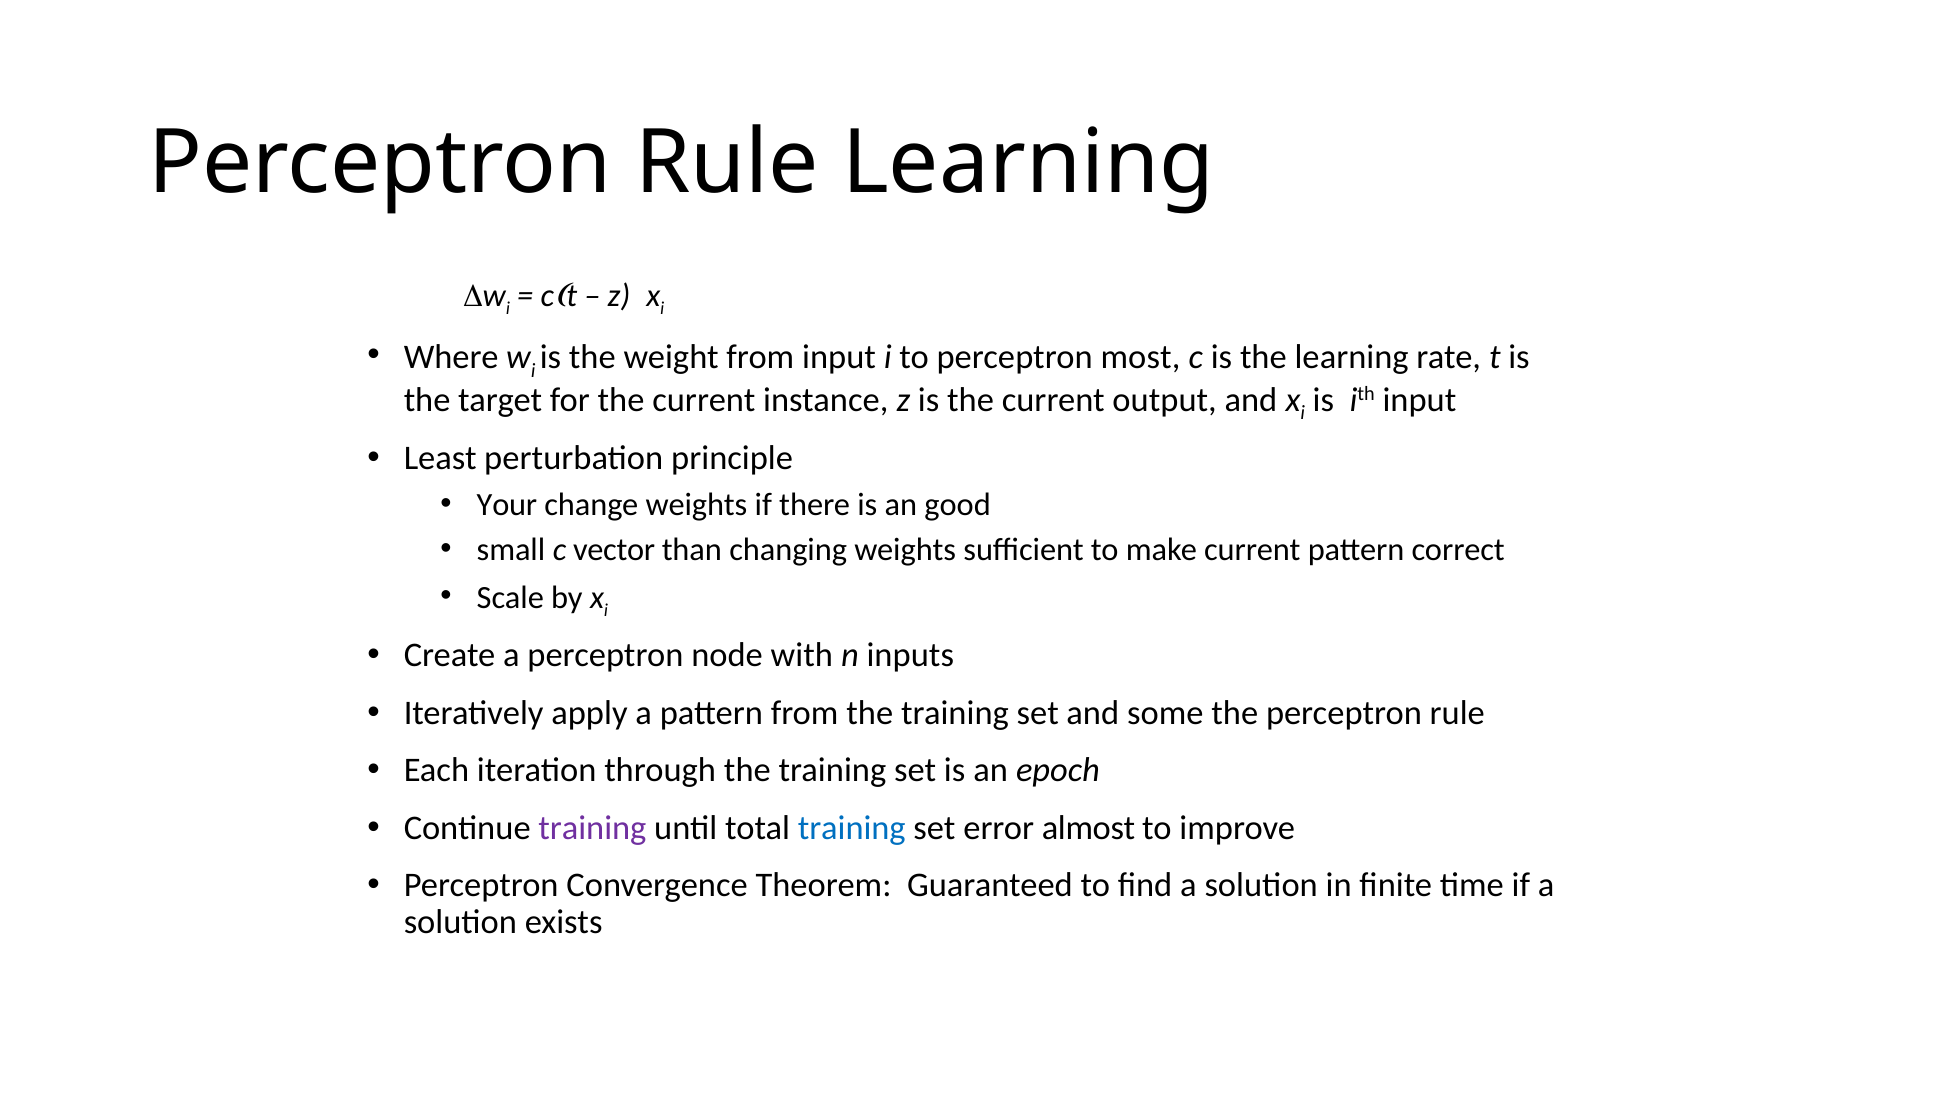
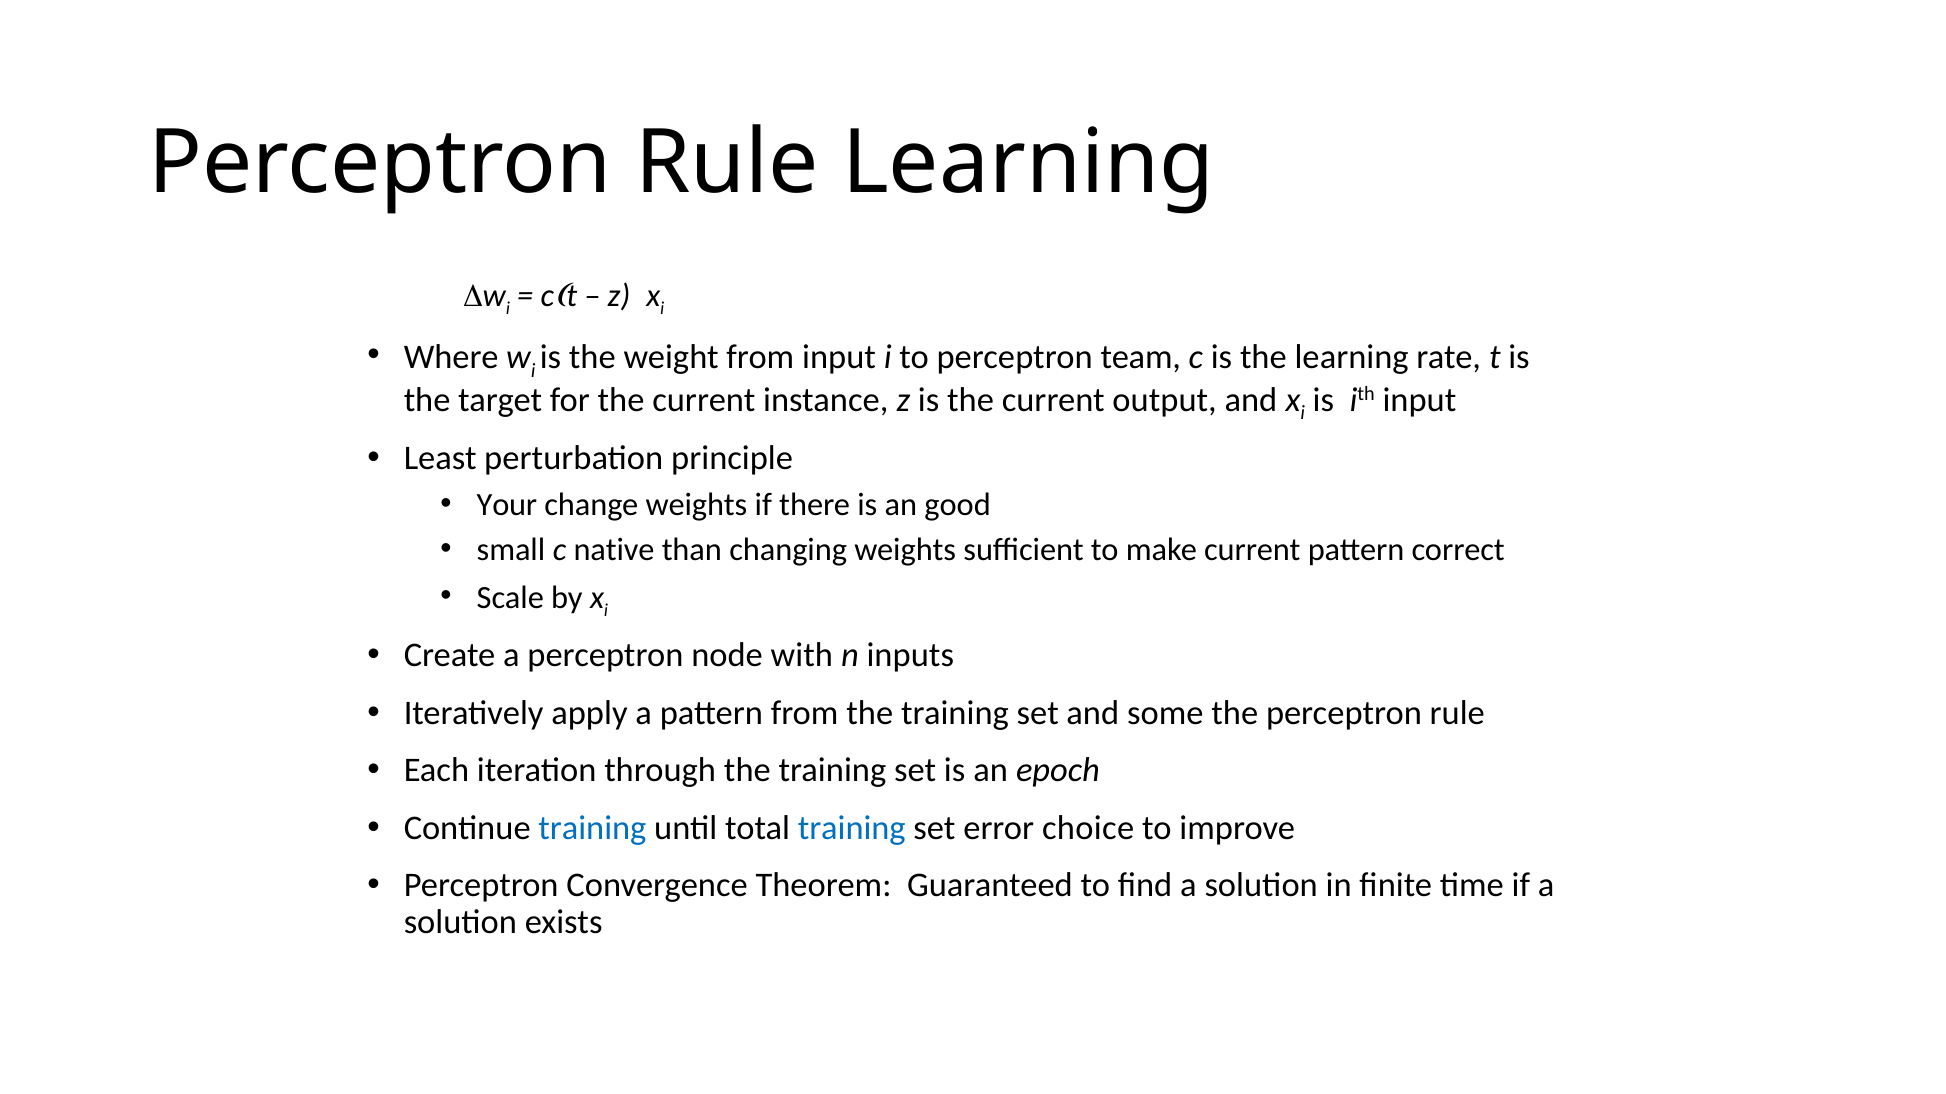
most: most -> team (1141, 357)
vector: vector -> native (614, 550)
training colour: purple -> blue (592, 828)
almost: almost -> choice (1088, 828)
